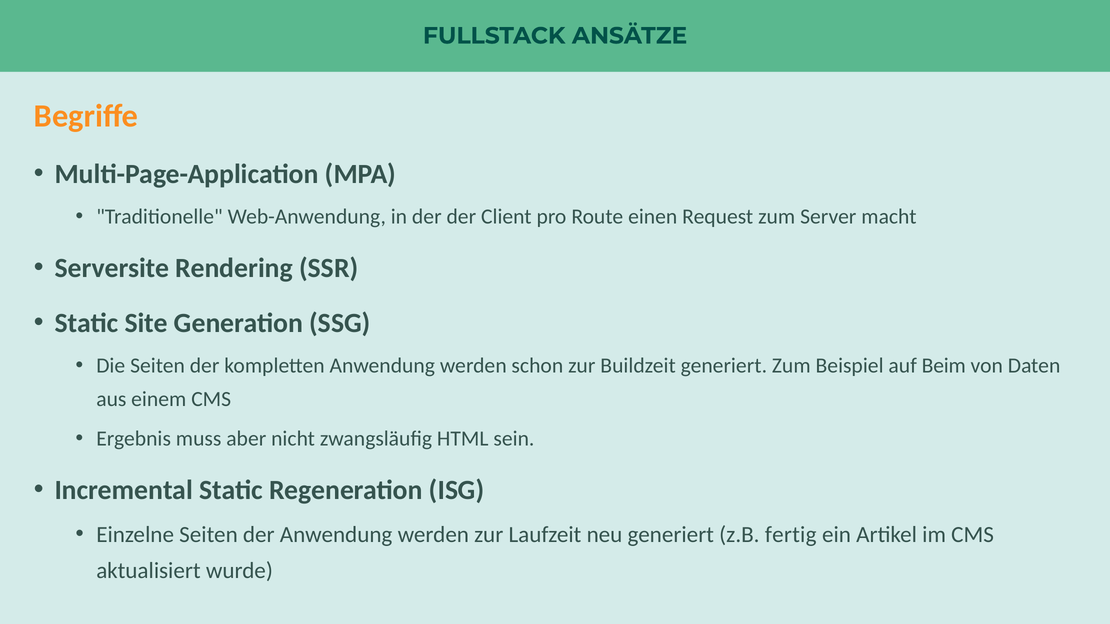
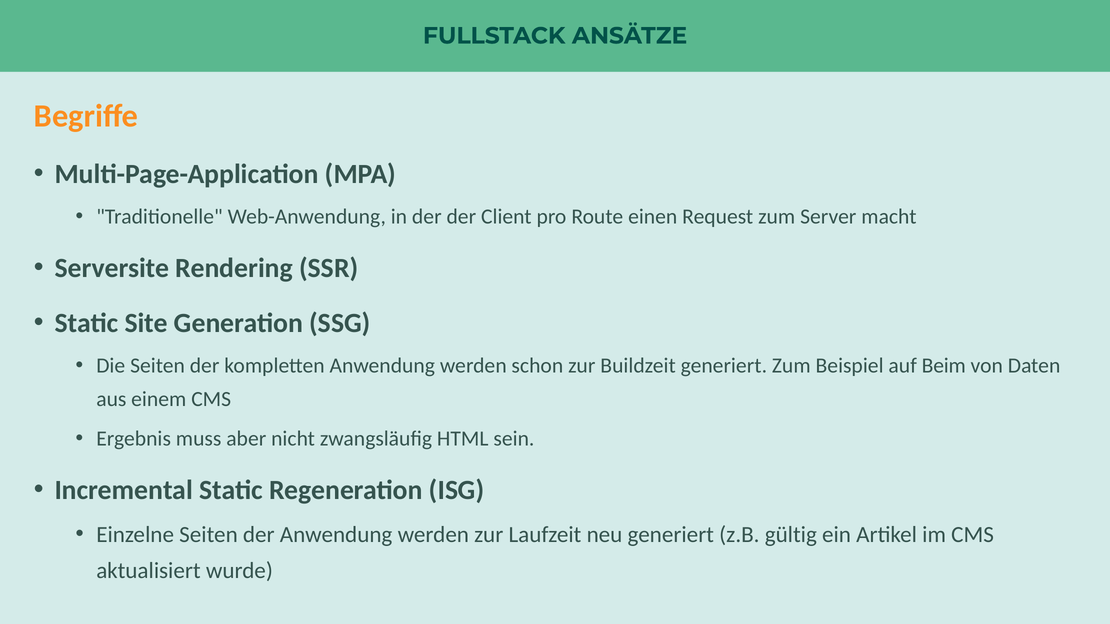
fertig: fertig -> gültig (791, 535)
